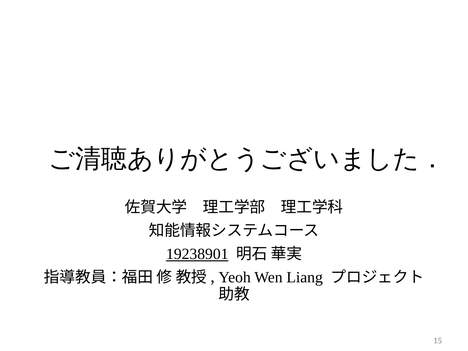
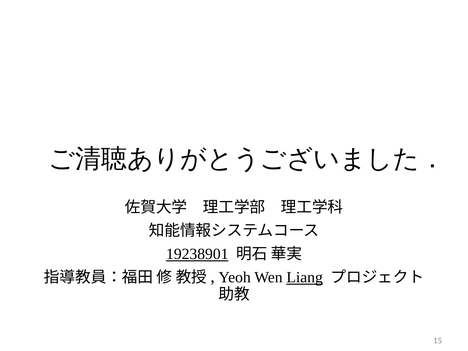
Liang underline: none -> present (305, 277)
